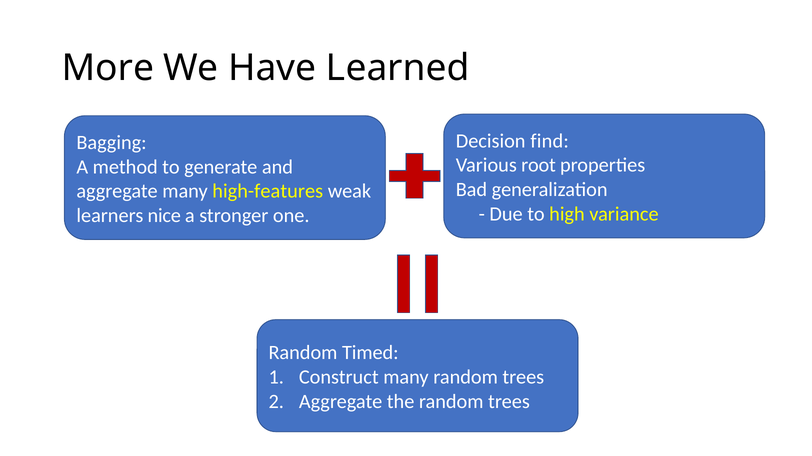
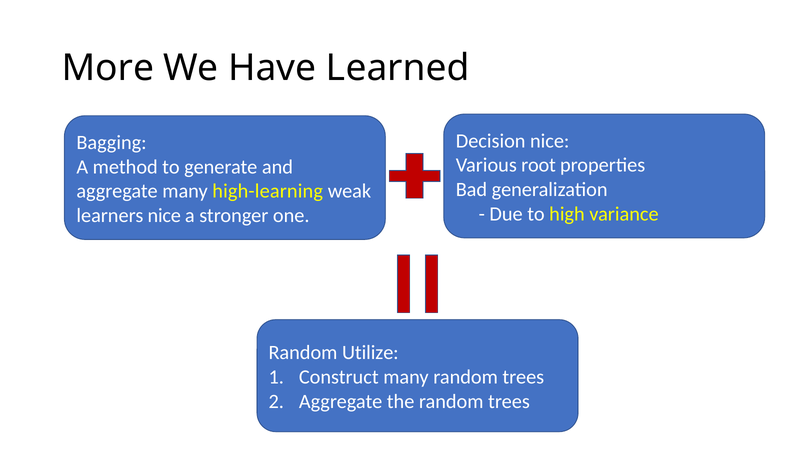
Decision find: find -> nice (550, 141)
high-features: high-features -> high-learning (268, 191)
Timed: Timed -> Utilize (370, 353)
